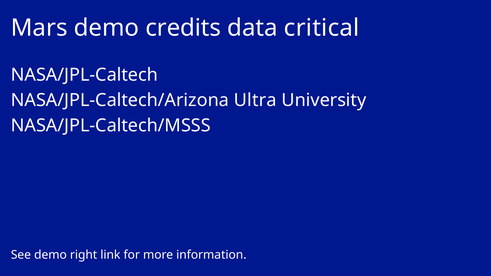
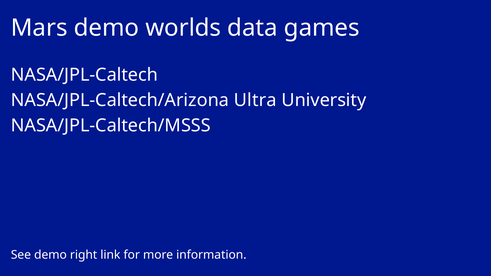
credits: credits -> worlds (183, 28)
critical: critical -> games (322, 28)
